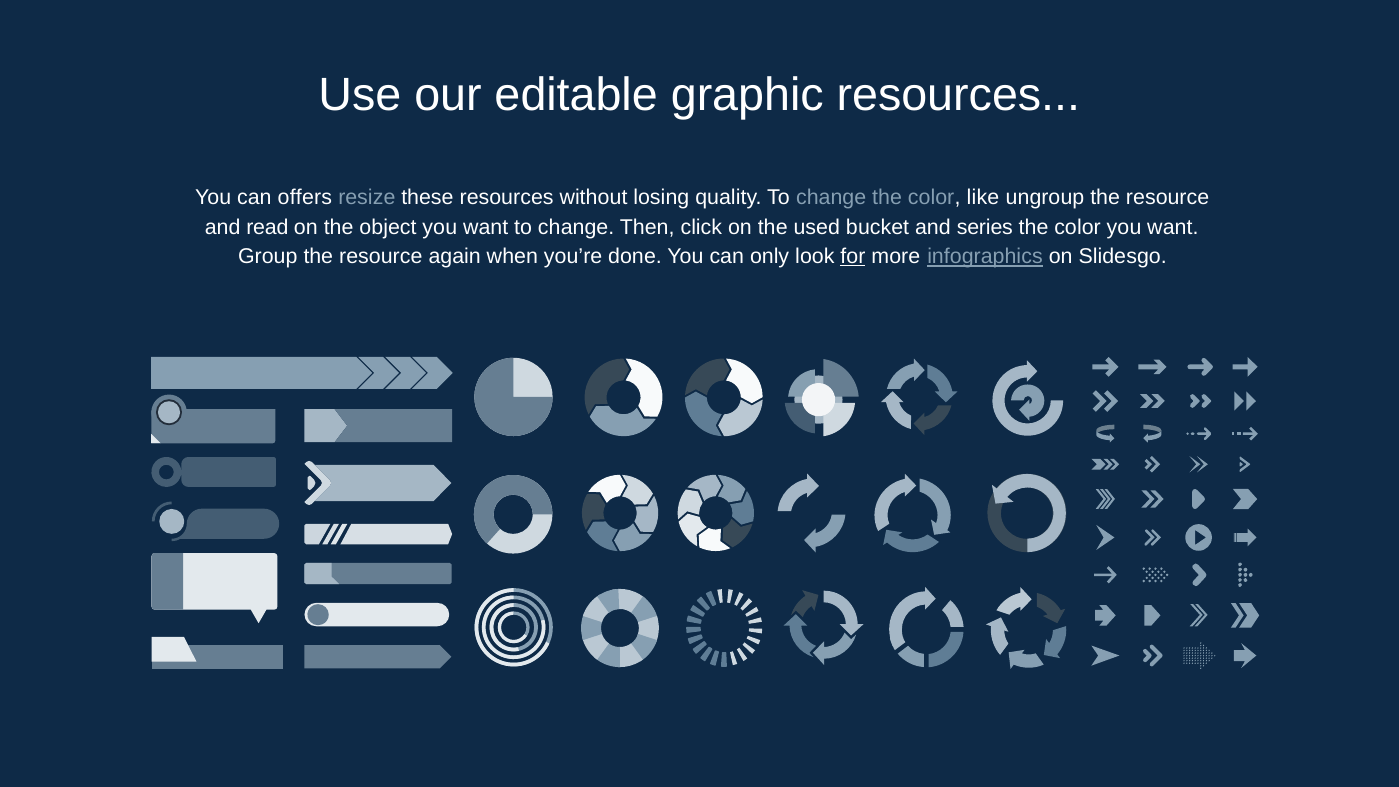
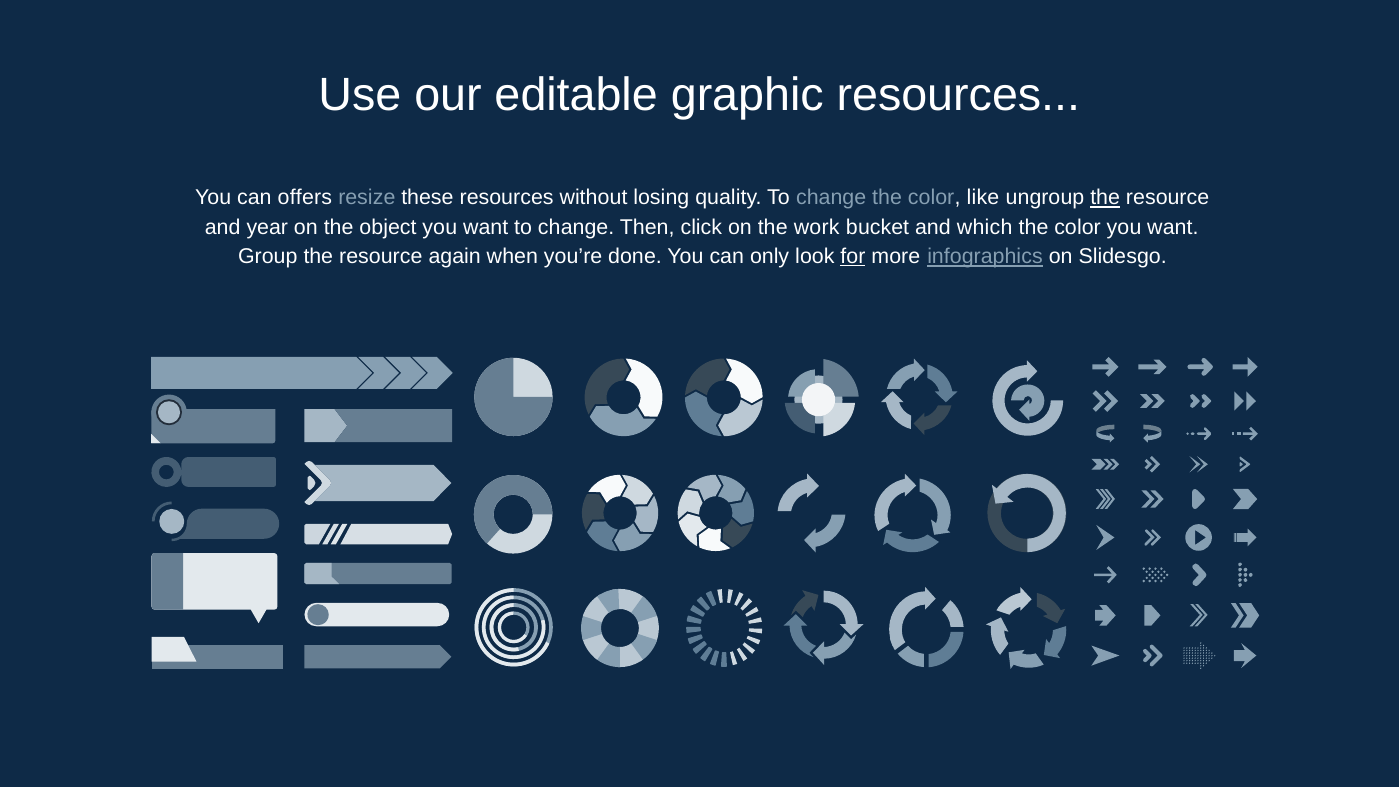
the underline: none -> present (1105, 198)
read: read -> year (267, 227)
used: used -> work (817, 227)
series: series -> which (985, 227)
